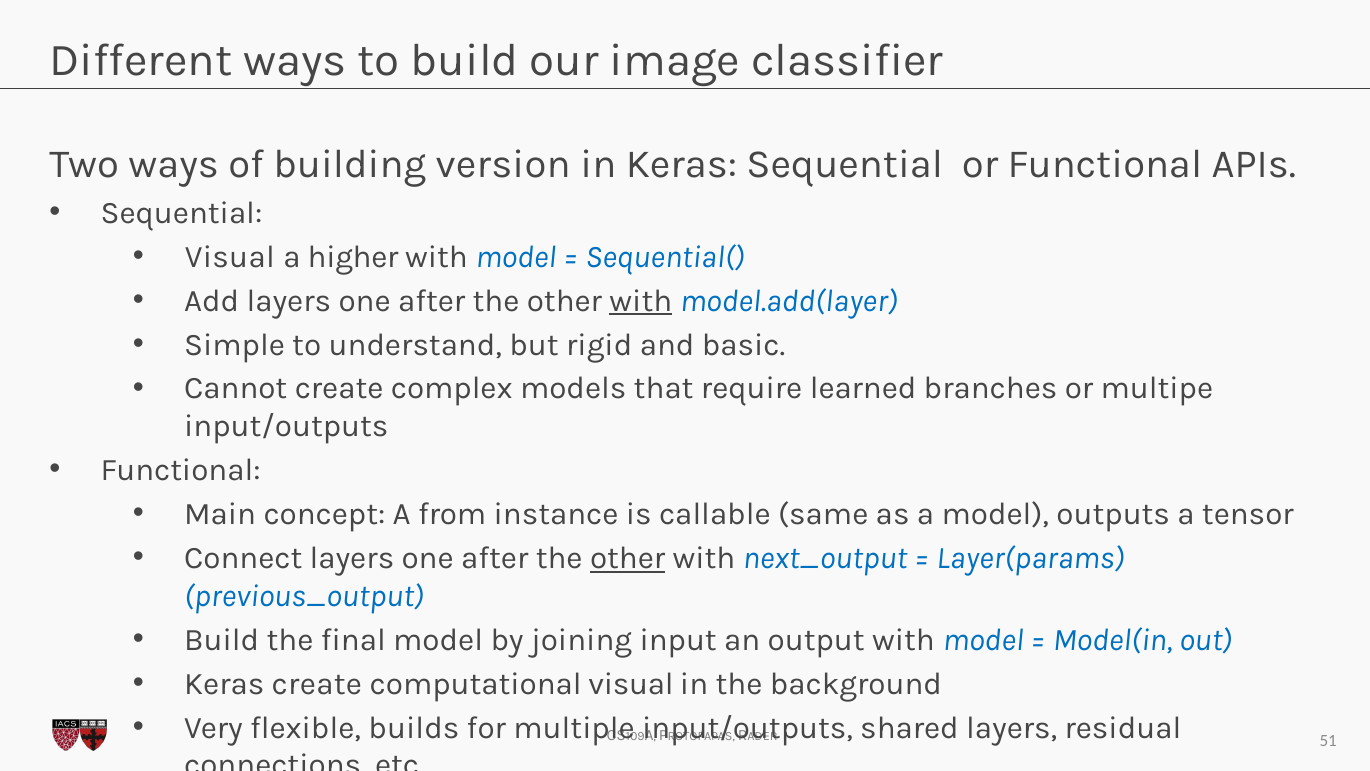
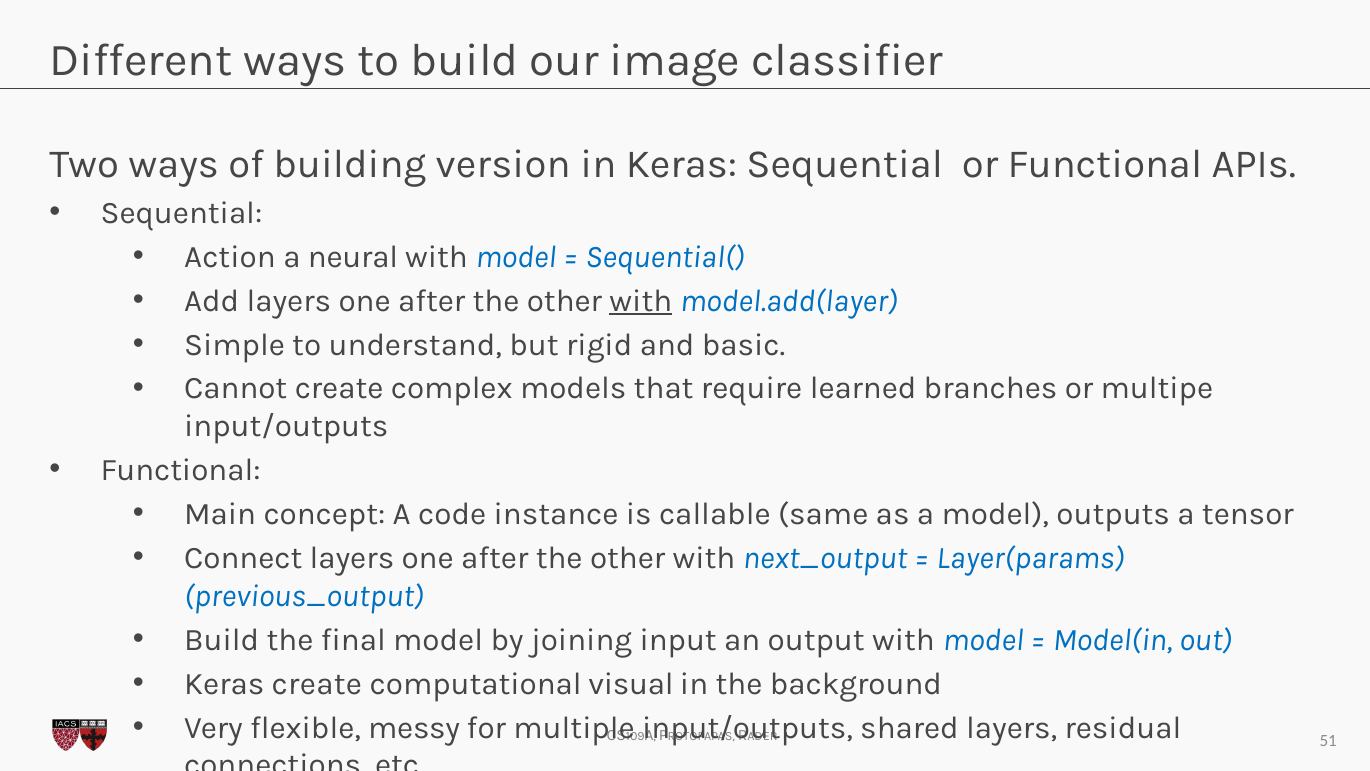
Visual: Visual -> Action (230, 257)
higher: higher -> neural (353, 257)
from: from -> code (452, 514)
other underline: present -> none (628, 558)
builds: builds -> messy (414, 727)
